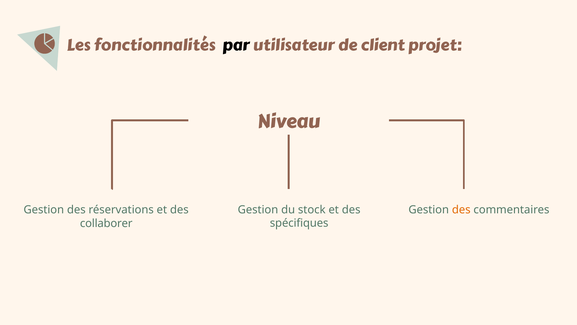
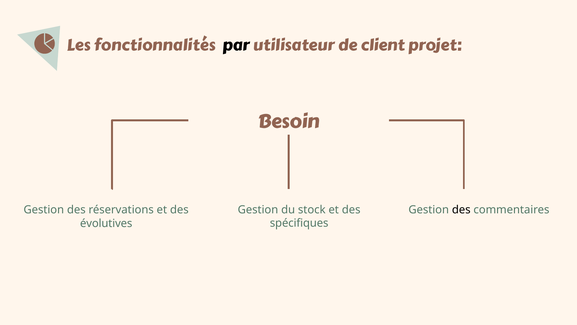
Niveau: Niveau -> Besoin (289, 121)
des colour: orange -> black (461, 210)
collaborer: collaborer -> évolutives (106, 223)
